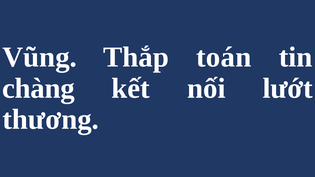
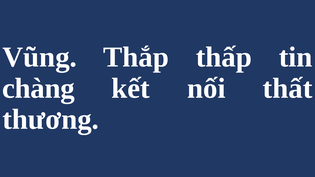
toán: toán -> thấp (224, 57)
lướt: lướt -> thất (288, 88)
